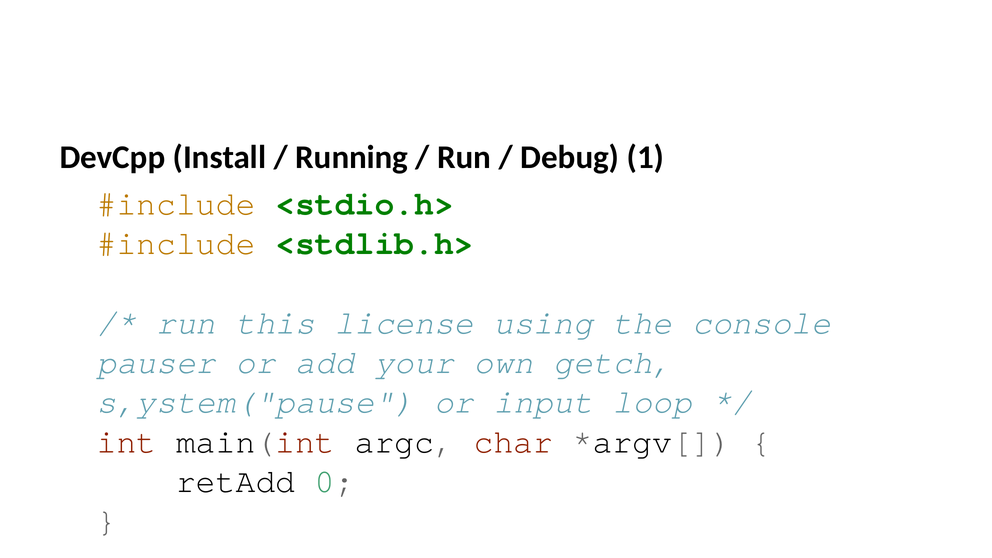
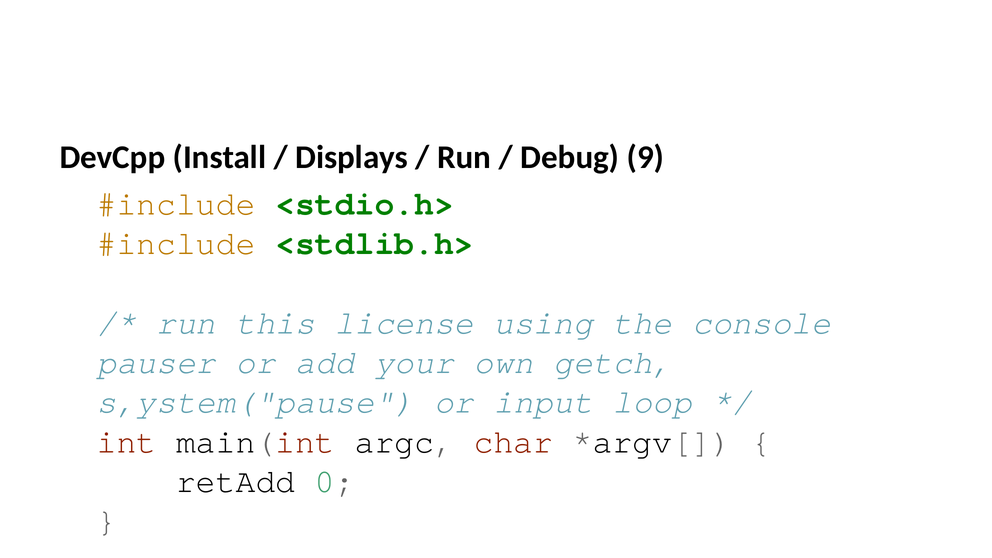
Running: Running -> Displays (352, 157)
1: 1 -> 9 (645, 157)
